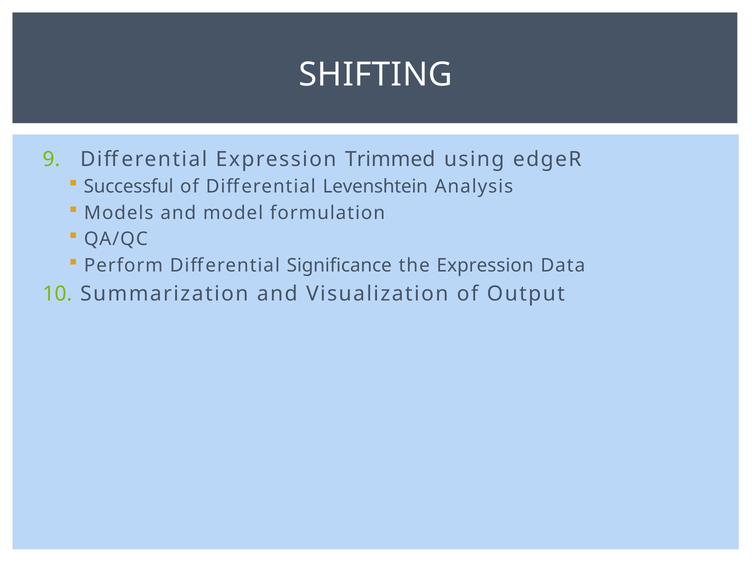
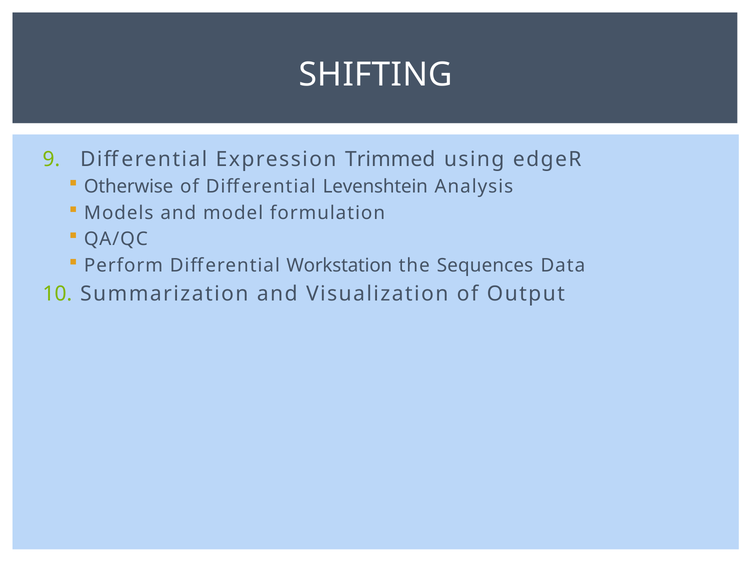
Successful: Successful -> Otherwise (129, 187)
Significance: Significance -> Workstation (339, 266)
the Expression: Expression -> Sequences (485, 266)
